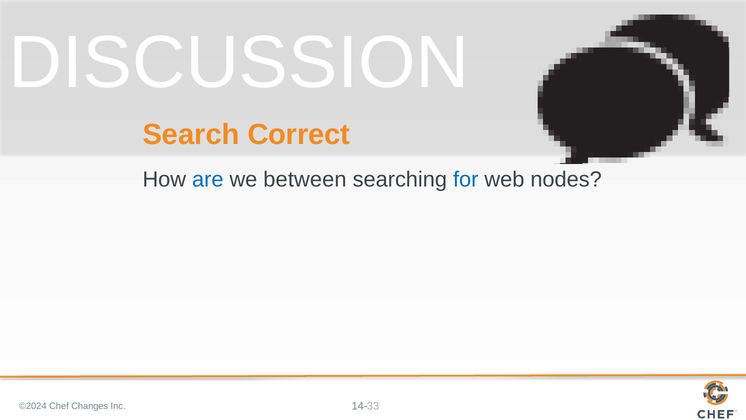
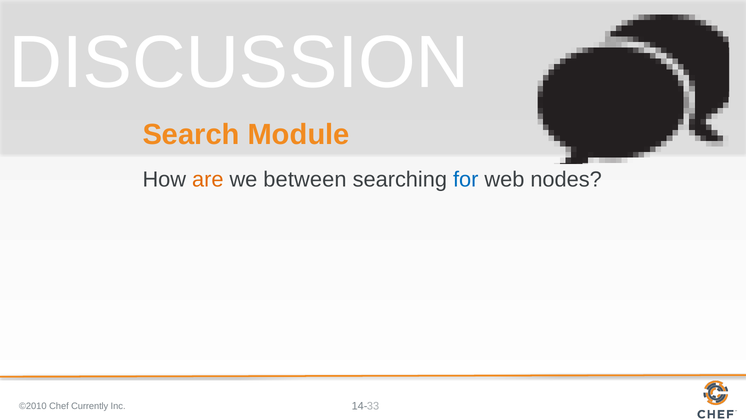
Correct: Correct -> Module (299, 134)
are colour: blue -> orange (208, 180)
©2024: ©2024 -> ©2010 (33, 406)
Changes: Changes -> Currently (90, 406)
